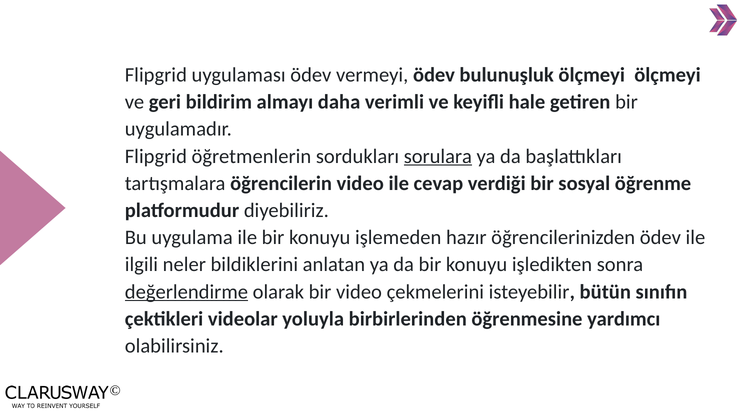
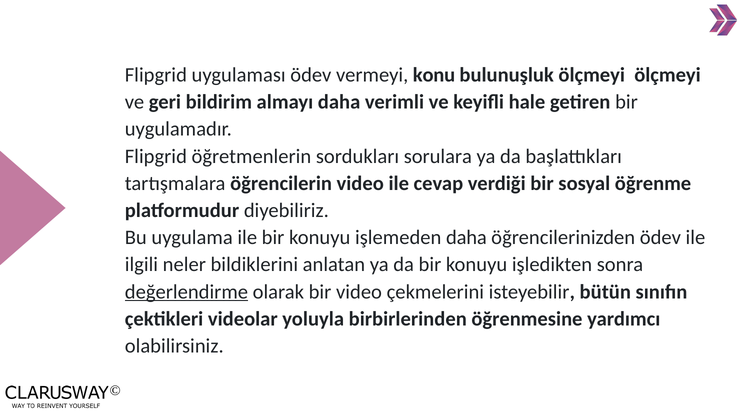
vermeyi ödev: ödev -> konu (434, 75)
sorulara underline: present -> none (438, 156)
işlemeden hazır: hazır -> daha (466, 238)
